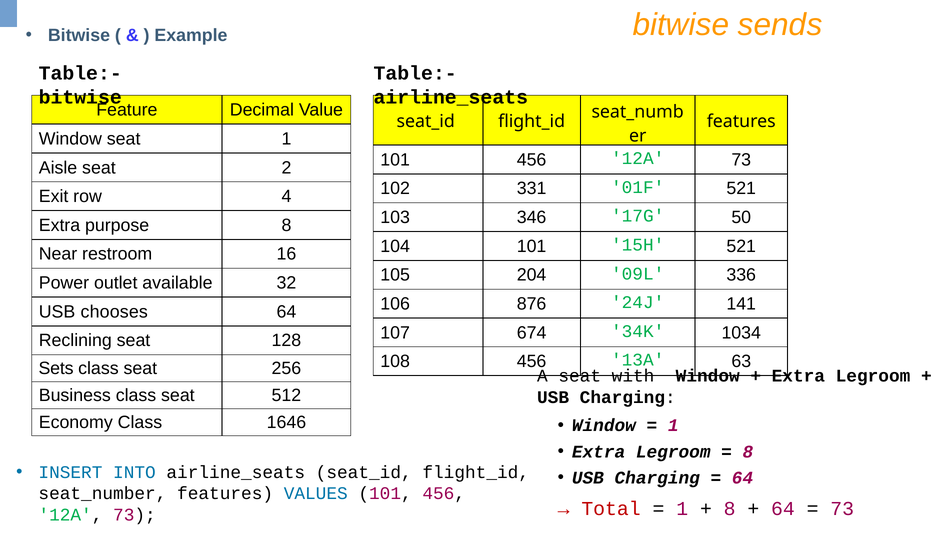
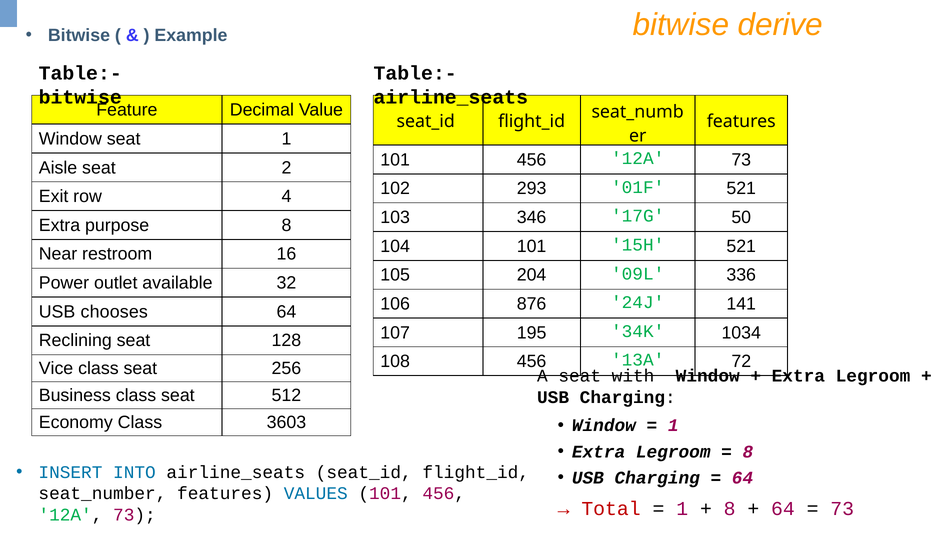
sends: sends -> derive (780, 25)
331: 331 -> 293 (532, 189)
674: 674 -> 195 (532, 333)
63: 63 -> 72 (741, 362)
Sets: Sets -> Vice (56, 369)
1646: 1646 -> 3603 (286, 423)
